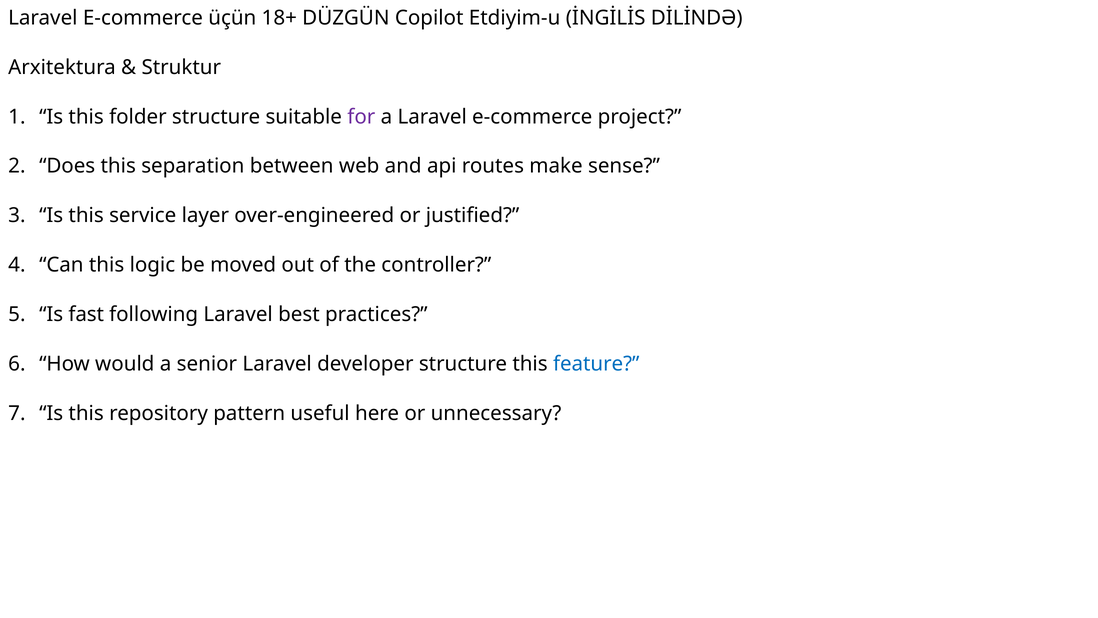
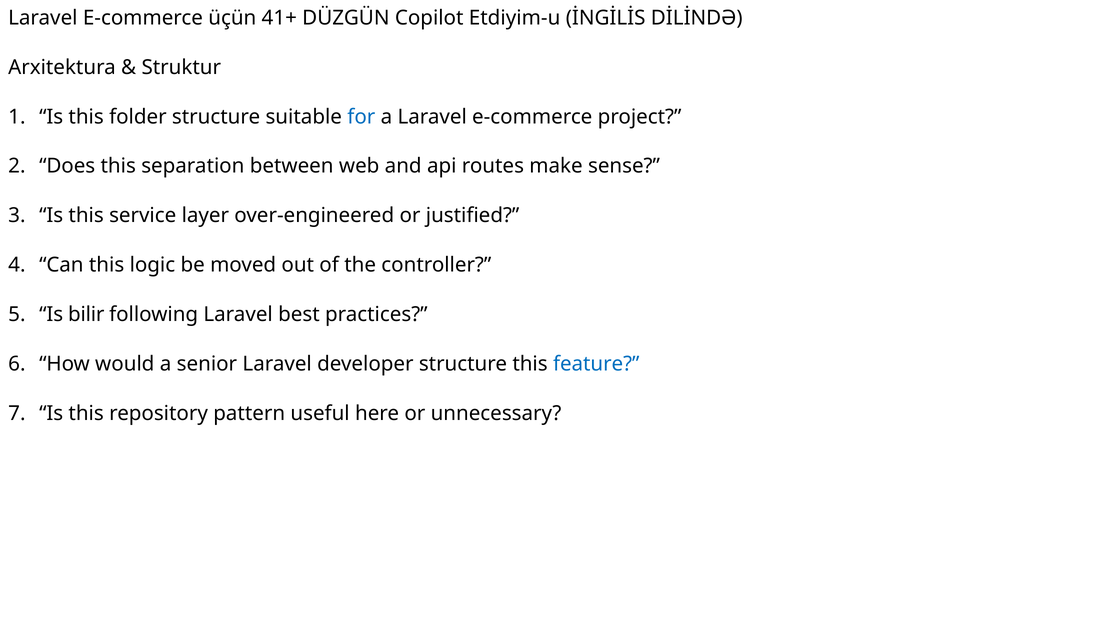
18+: 18+ -> 41+ (279, 18)
for colour: purple -> blue (361, 117)
fast: fast -> bilir (86, 314)
